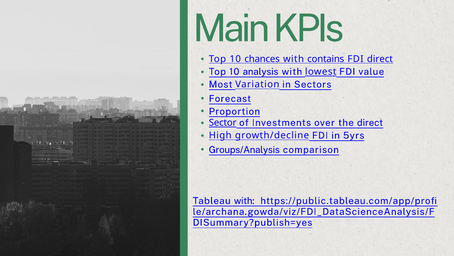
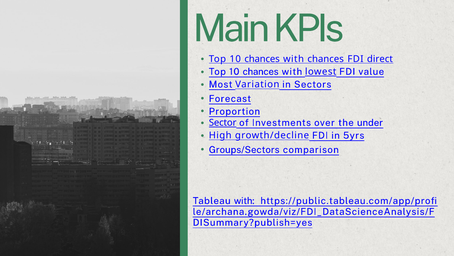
with contains: contains -> chances (326, 59)
analysis: analysis -> chances (261, 72)
the direct: direct -> under (370, 122)
Groups/Analysis: Groups/Analysis -> Groups/Sectors (244, 149)
